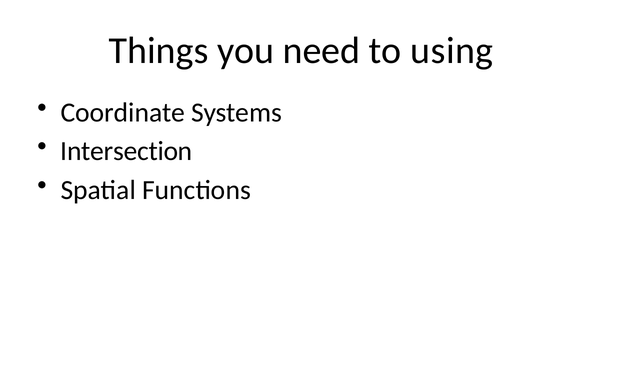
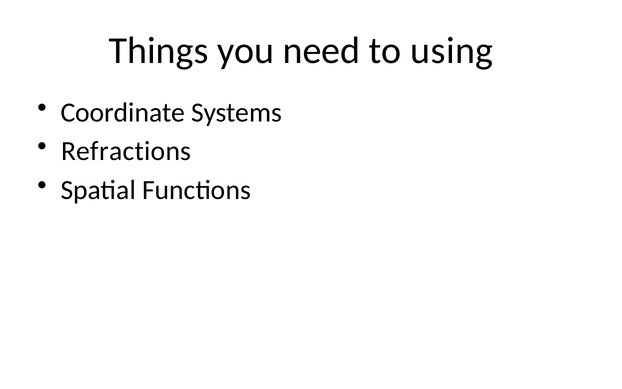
Intersection: Intersection -> Refractions (126, 151)
